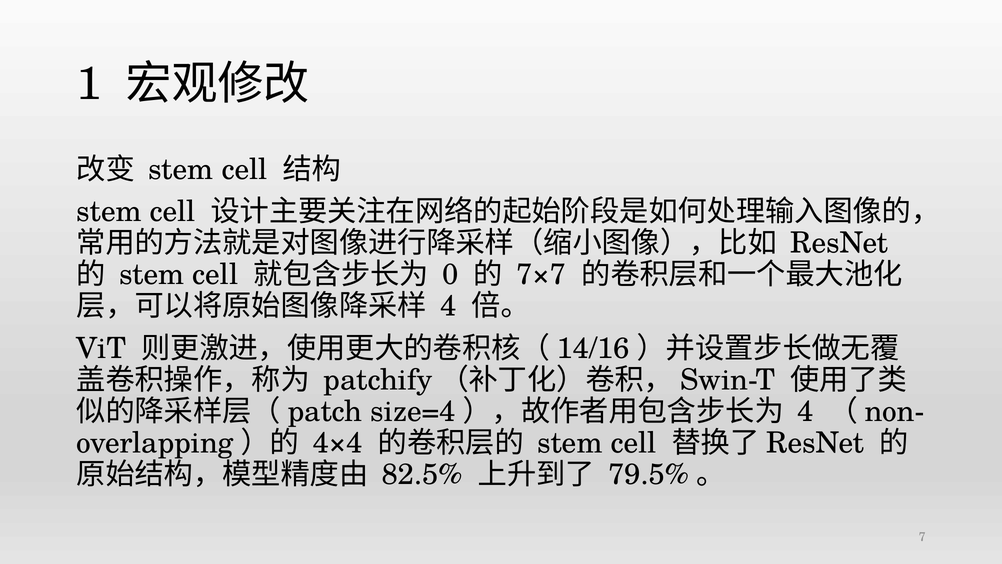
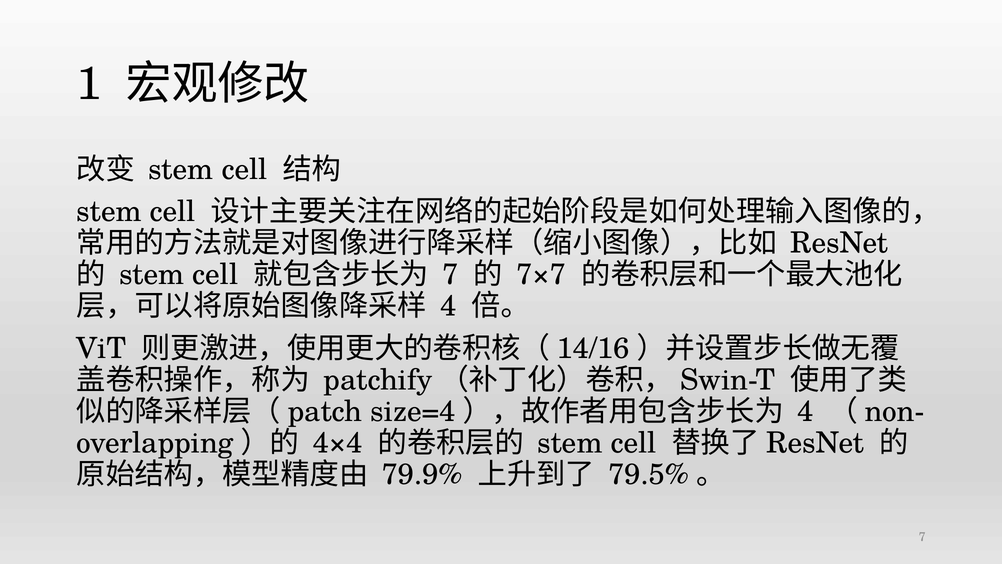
0: 0 -> 7 (450, 275)
82.5%: 82.5% -> 79.9% (422, 474)
